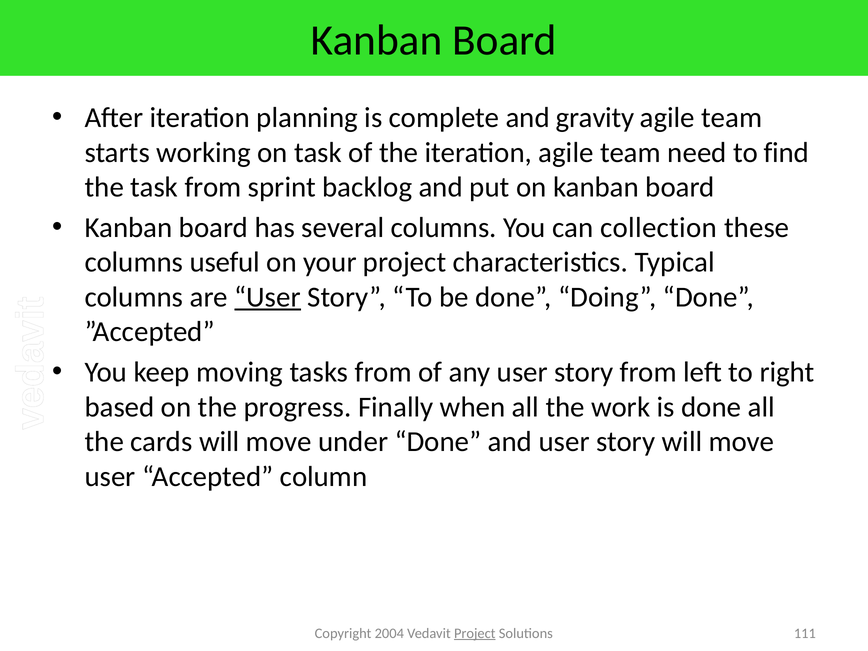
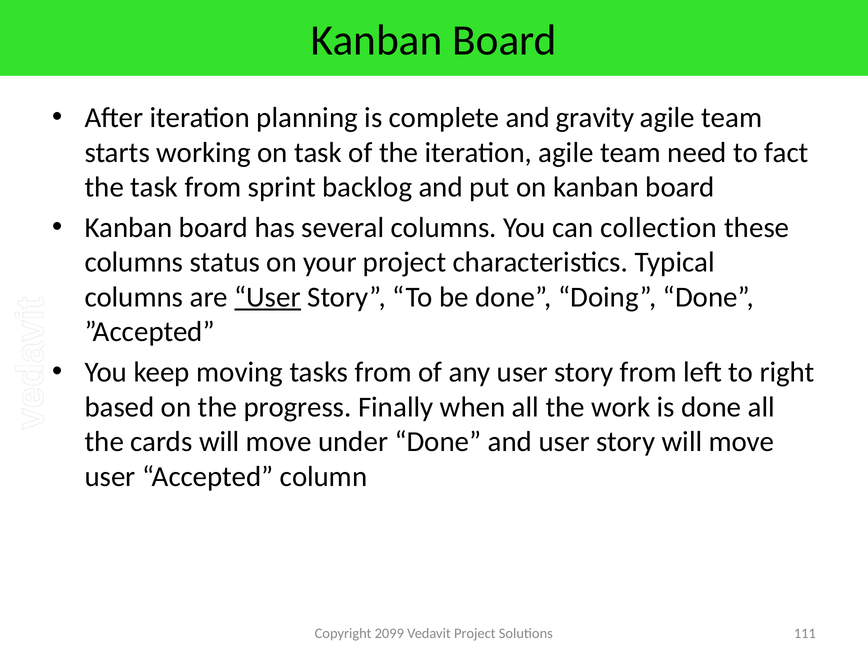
find: find -> fact (786, 152)
useful: useful -> status (225, 262)
2004: 2004 -> 2099 (389, 633)
Project underline: present -> none (475, 633)
